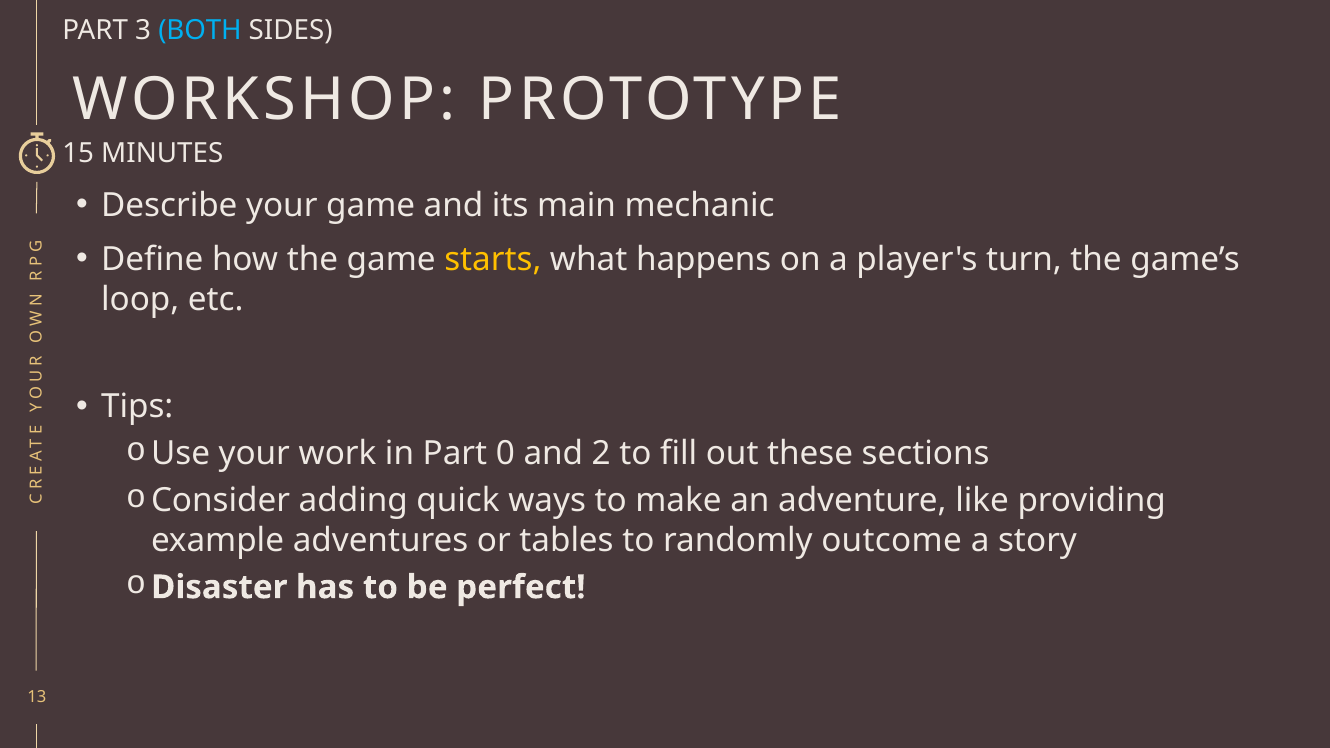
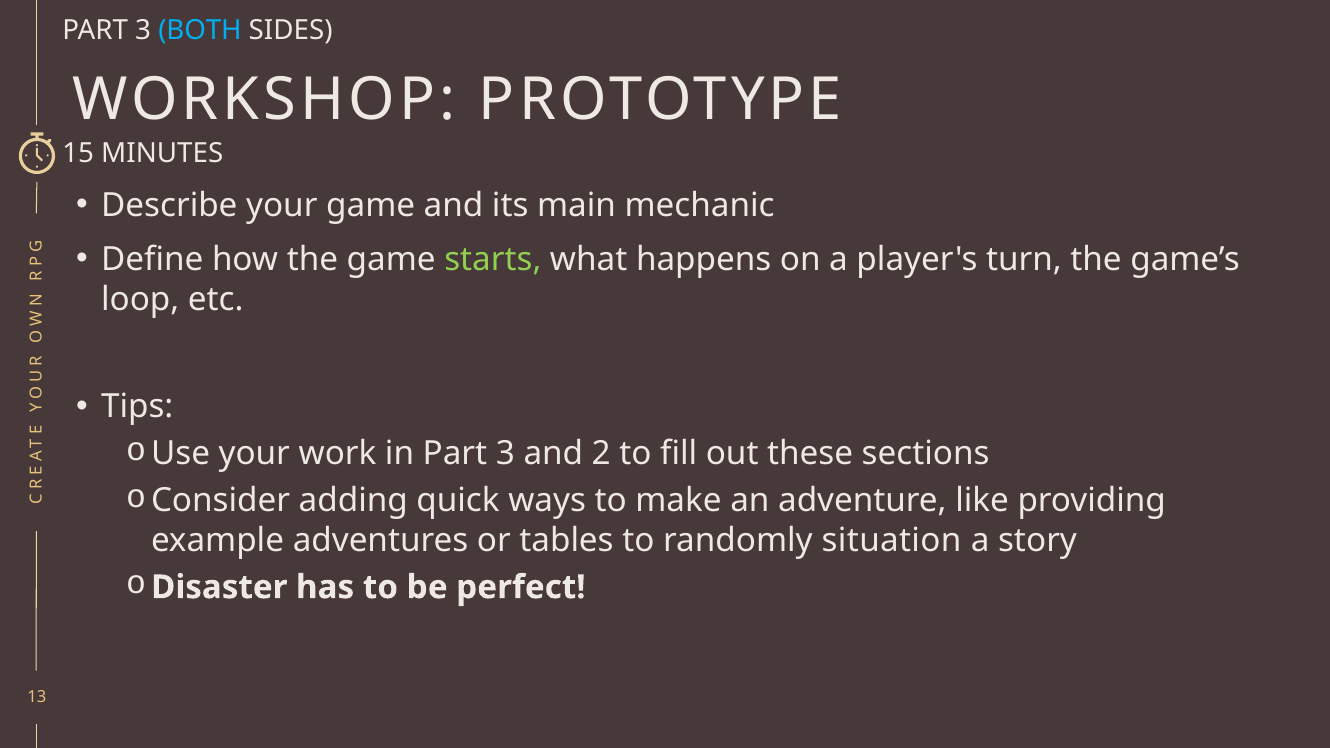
starts colour: yellow -> light green (493, 260)
in Part 0: 0 -> 3 (505, 454)
outcome: outcome -> situation (892, 541)
